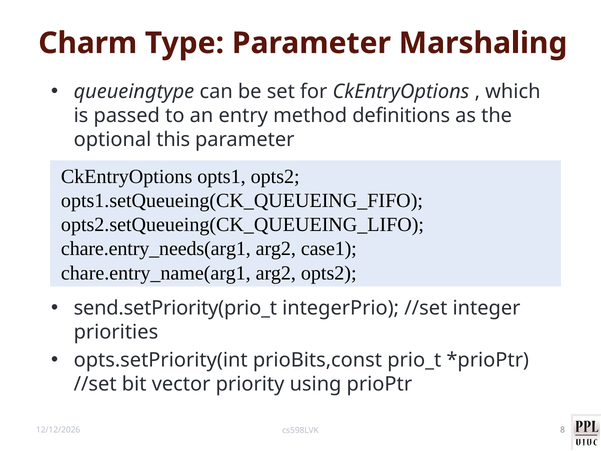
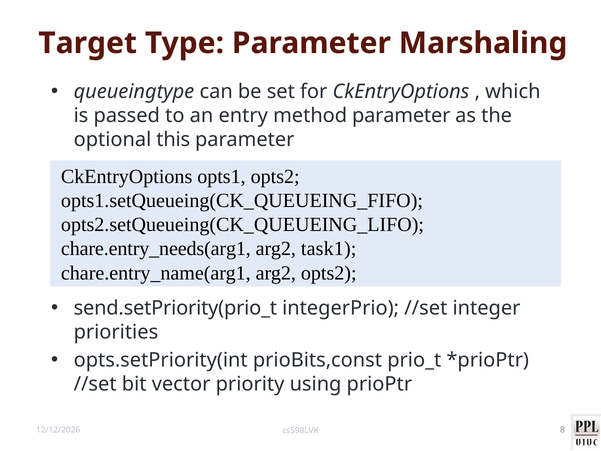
Charm: Charm -> Target (88, 43)
method definitions: definitions -> parameter (401, 116)
case1: case1 -> task1 (329, 249)
